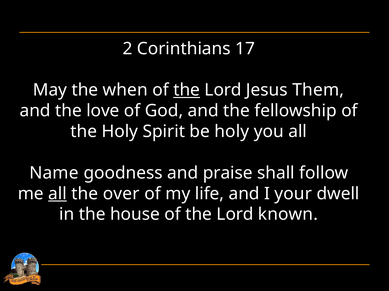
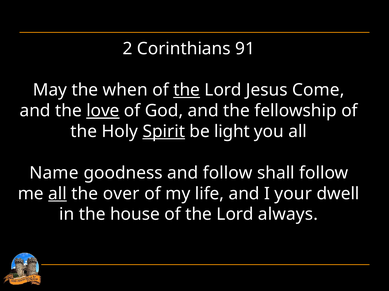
17: 17 -> 91 (245, 49)
Them: Them -> Come (318, 90)
love underline: none -> present (103, 111)
Spirit underline: none -> present (164, 132)
be holy: holy -> light (232, 132)
and praise: praise -> follow (228, 173)
known: known -> always (288, 215)
